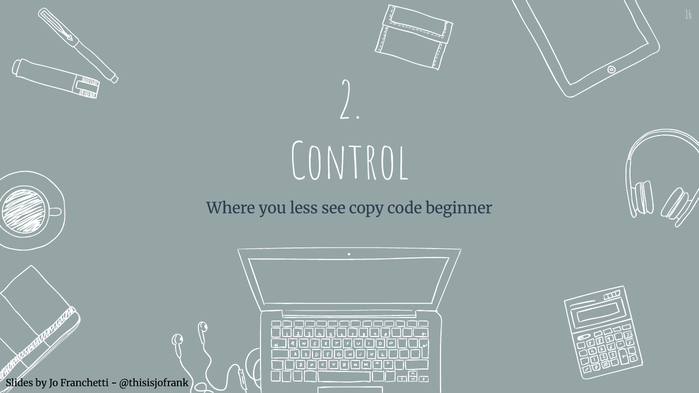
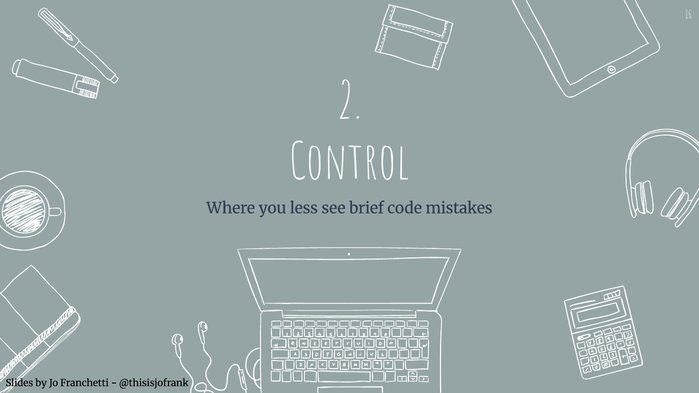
copy: copy -> brief (366, 208)
beginner: beginner -> mistakes (459, 208)
